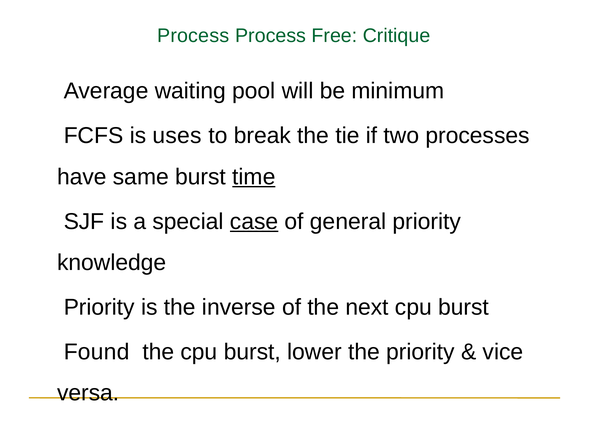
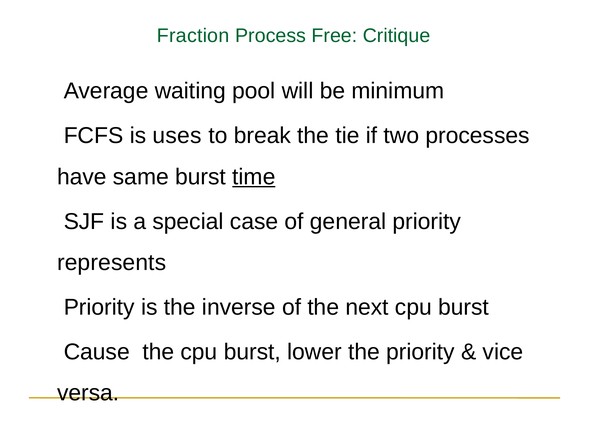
Process: Process -> Fraction (193, 36)
case underline: present -> none (254, 221)
knowledge: knowledge -> represents (112, 263)
Found: Found -> Cause (97, 352)
